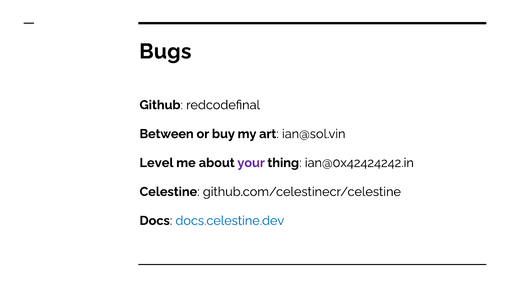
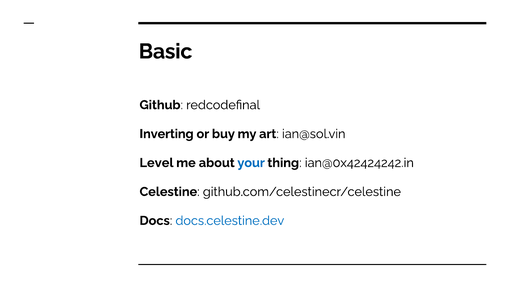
Bugs: Bugs -> Basic (166, 51)
Between: Between -> Inverting (167, 134)
your colour: purple -> blue (251, 163)
